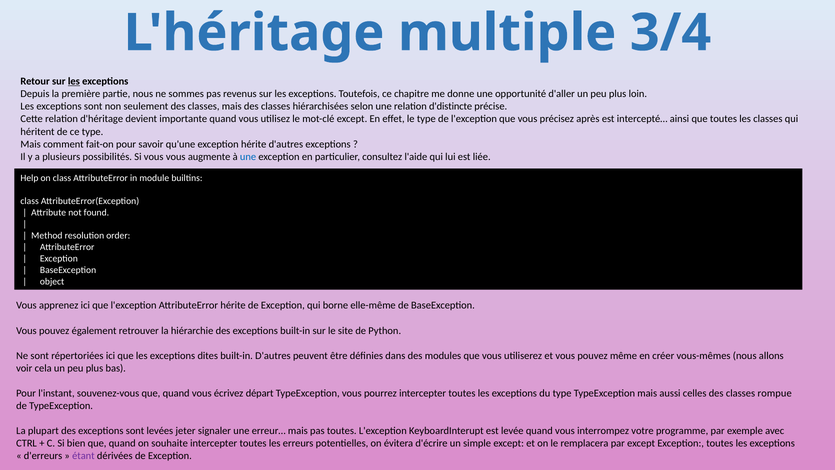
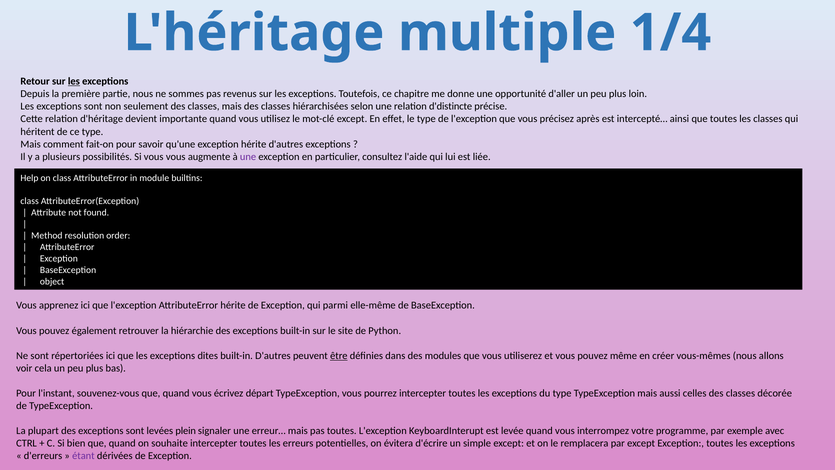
3/4: 3/4 -> 1/4 (670, 33)
une colour: blue -> purple (248, 157)
borne: borne -> parmi (335, 305)
être underline: none -> present (339, 355)
rompue: rompue -> décorée (775, 393)
jeter: jeter -> plein (186, 431)
